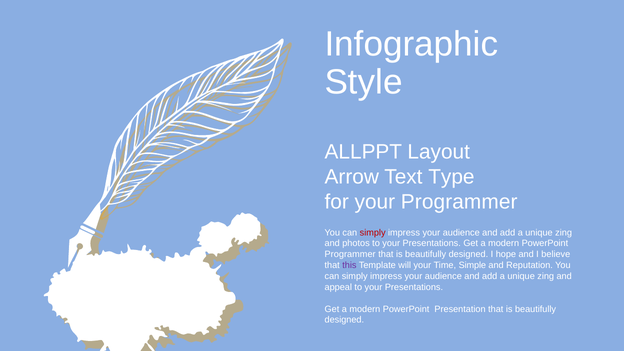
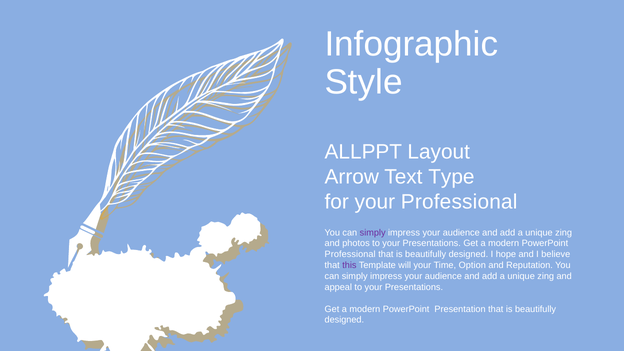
your Programmer: Programmer -> Professional (459, 202)
simply colour: red -> purple (373, 233)
Programmer: Programmer -> Professional (350, 254)
Simple: Simple -> Option (472, 265)
